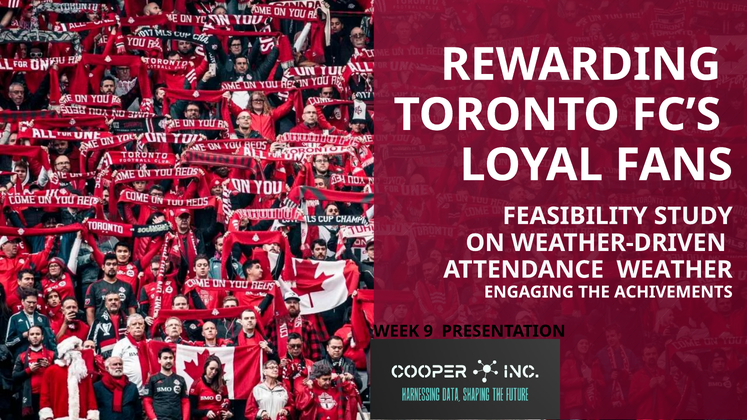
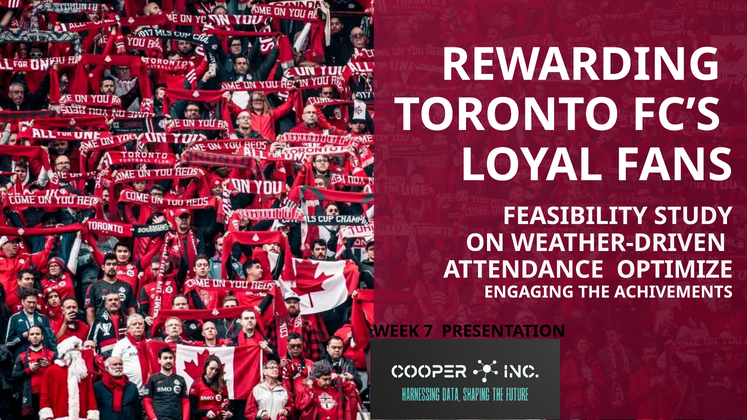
WEATHER: WEATHER -> OPTIMIZE (675, 270)
9: 9 -> 7 (428, 331)
